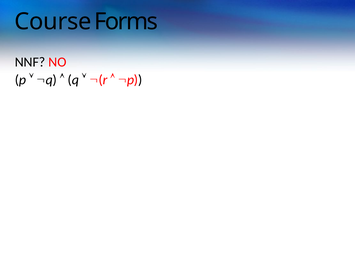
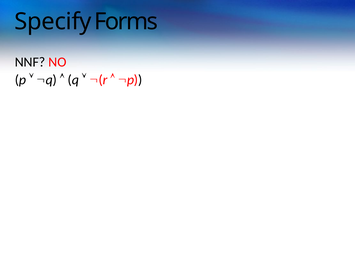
Course: Course -> Specify (53, 22)
